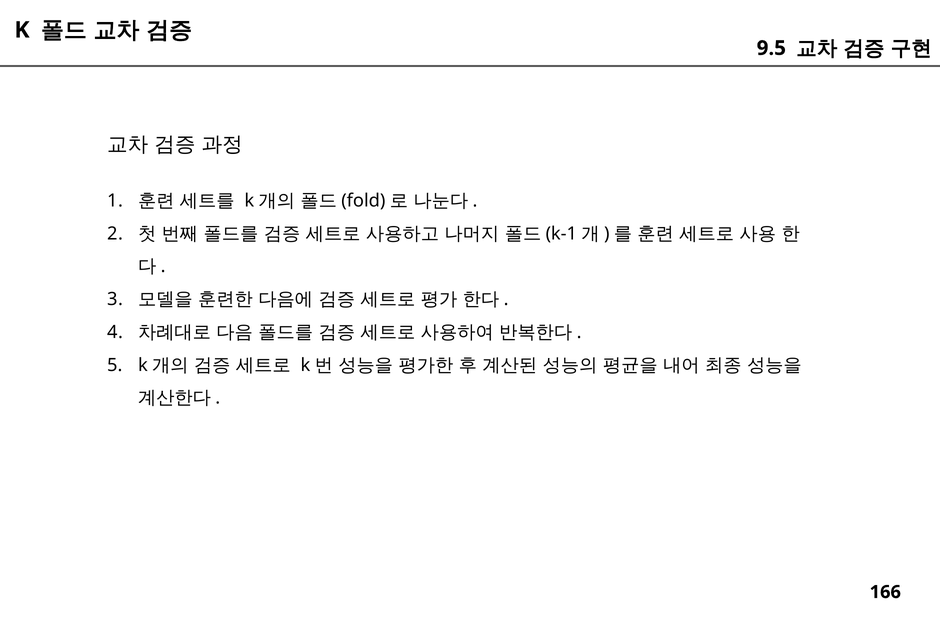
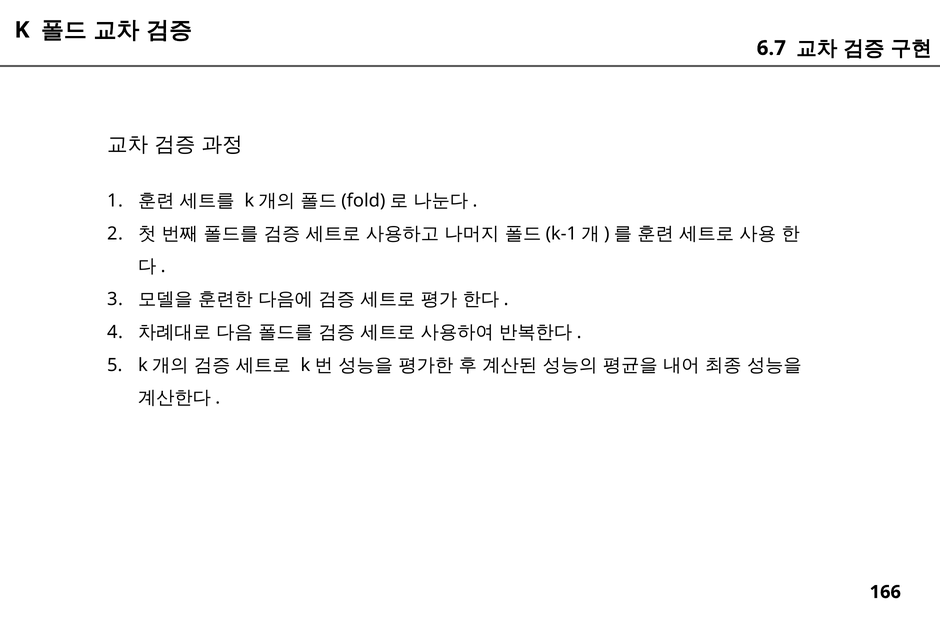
9.5: 9.5 -> 6.7 (771, 48)
